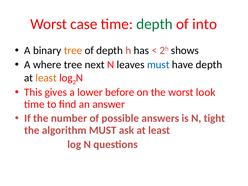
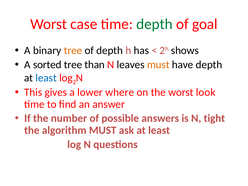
into: into -> goal (205, 24)
where: where -> sorted (47, 65)
next: next -> than (95, 65)
must colour: blue -> orange (158, 65)
least colour: orange -> blue (46, 78)
before: before -> where (120, 92)
